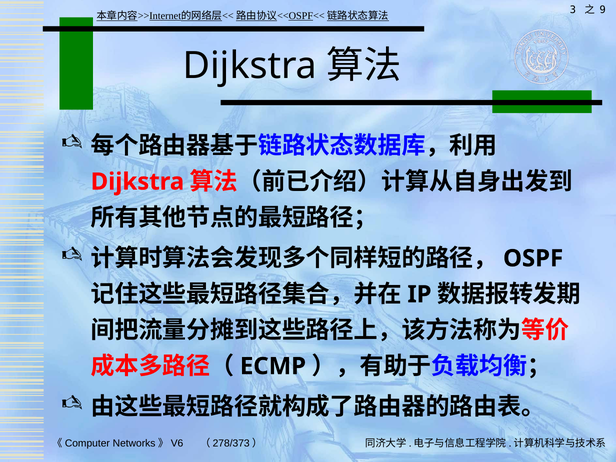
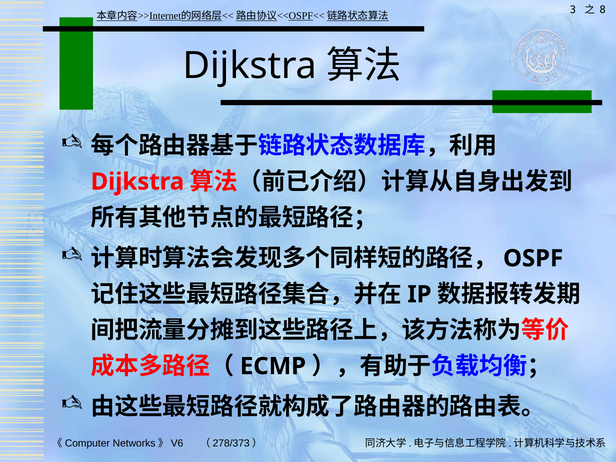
9: 9 -> 8 (603, 10)
